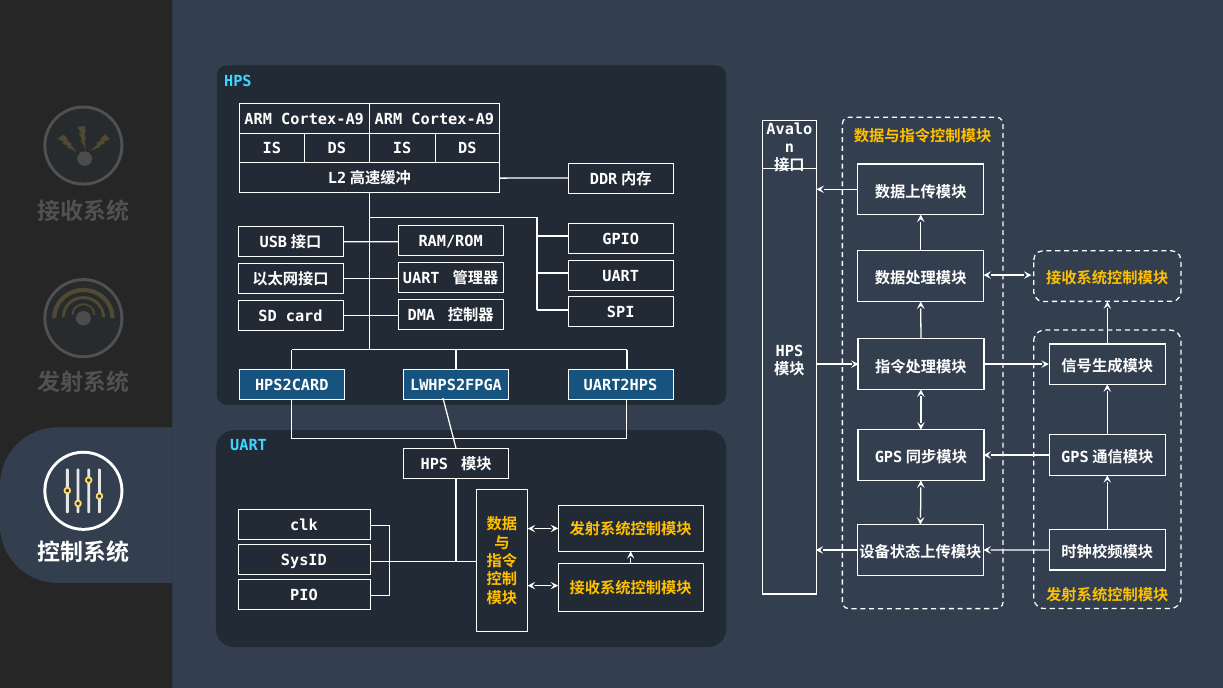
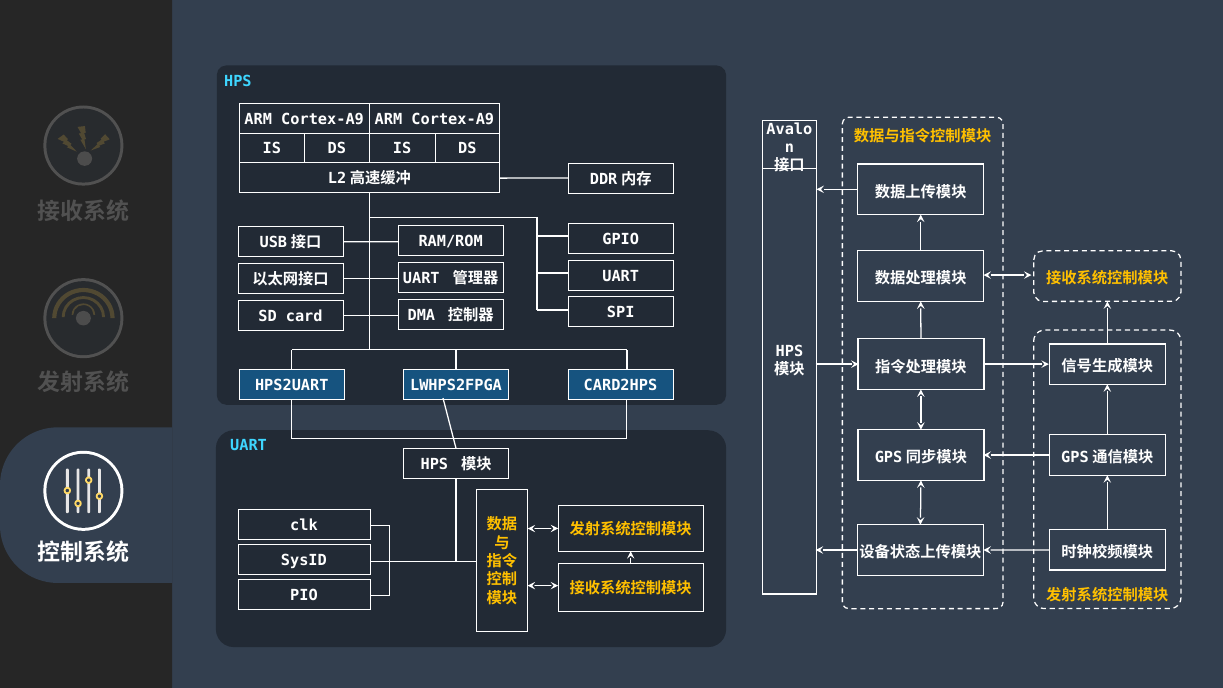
HPS2CARD: HPS2CARD -> HPS2UART (292, 385)
UART2HPS: UART2HPS -> CARD2HPS (620, 385)
